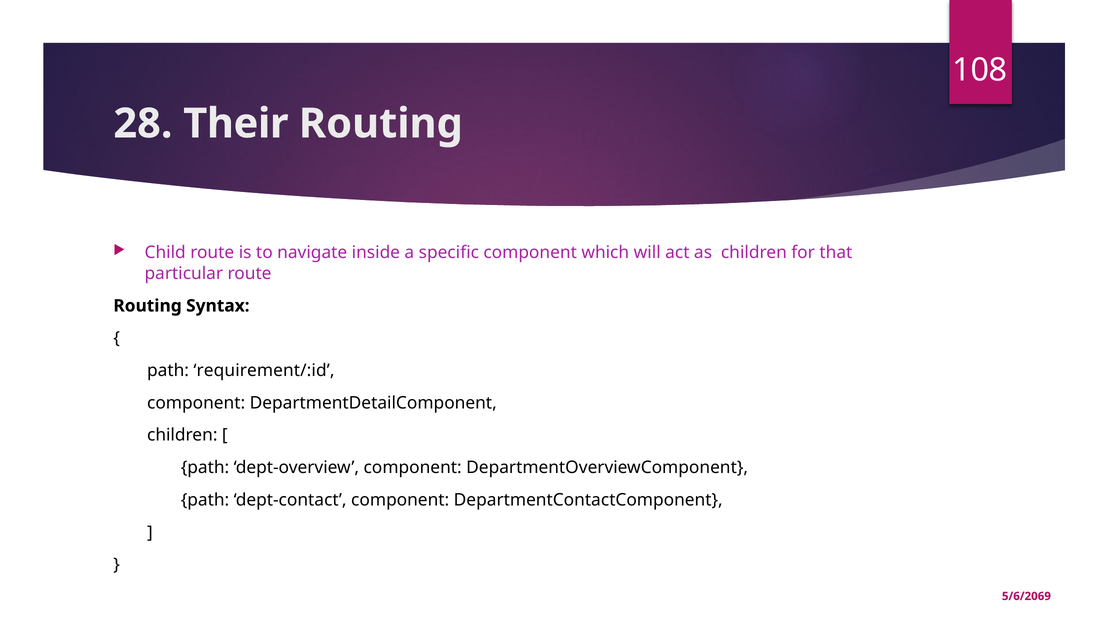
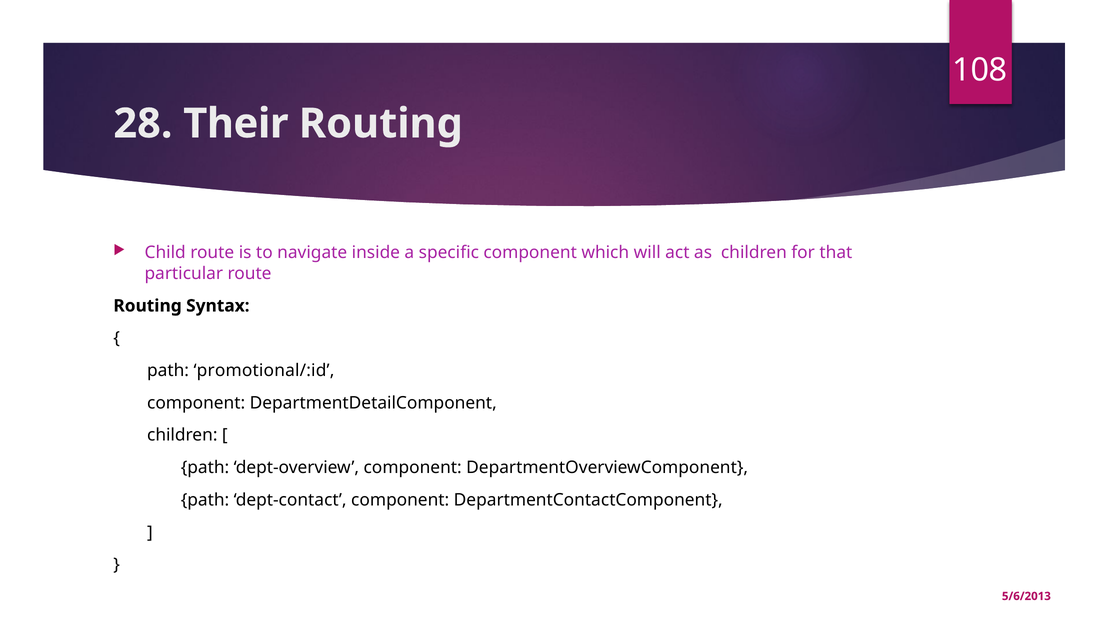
requirement/:id: requirement/:id -> promotional/:id (264, 370)
5/6/2069: 5/6/2069 -> 5/6/2013 (1026, 596)
